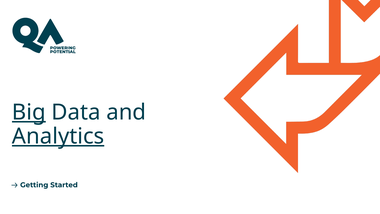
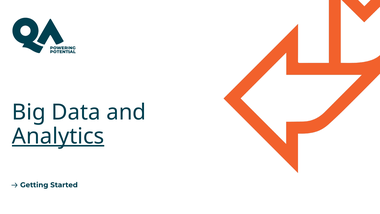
Big underline: present -> none (29, 112)
